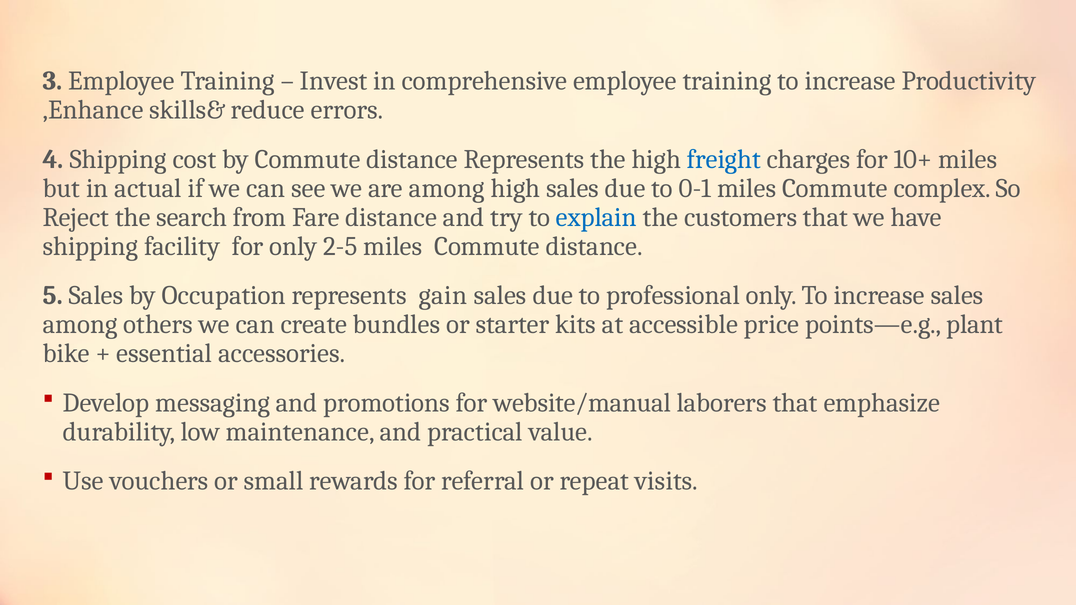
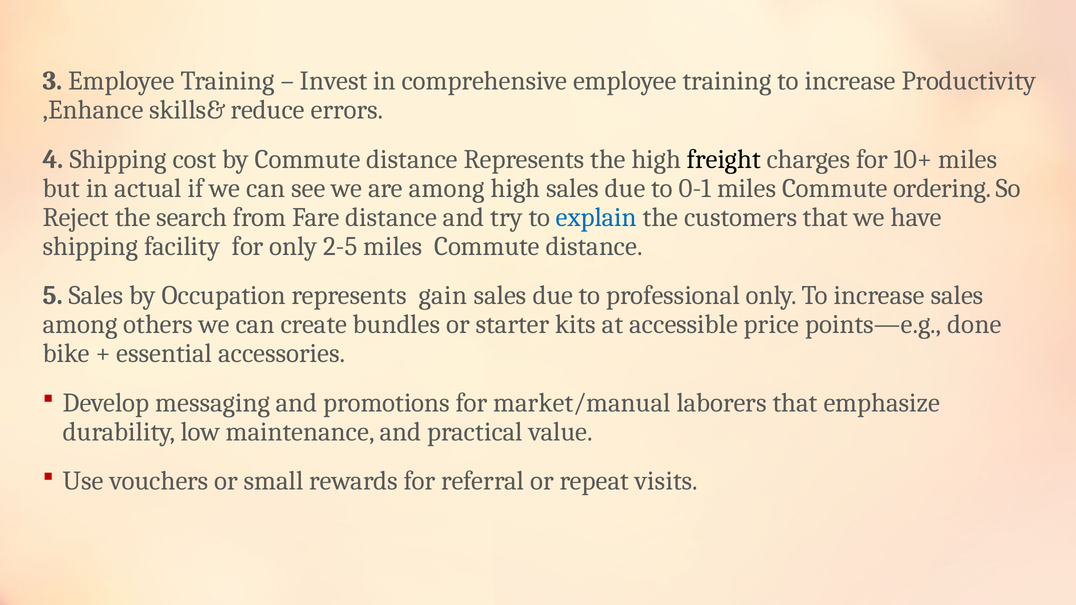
freight colour: blue -> black (724, 159)
complex: complex -> ordering (942, 188)
plant: plant -> done (974, 325)
website/manual: website/manual -> market/manual (582, 403)
